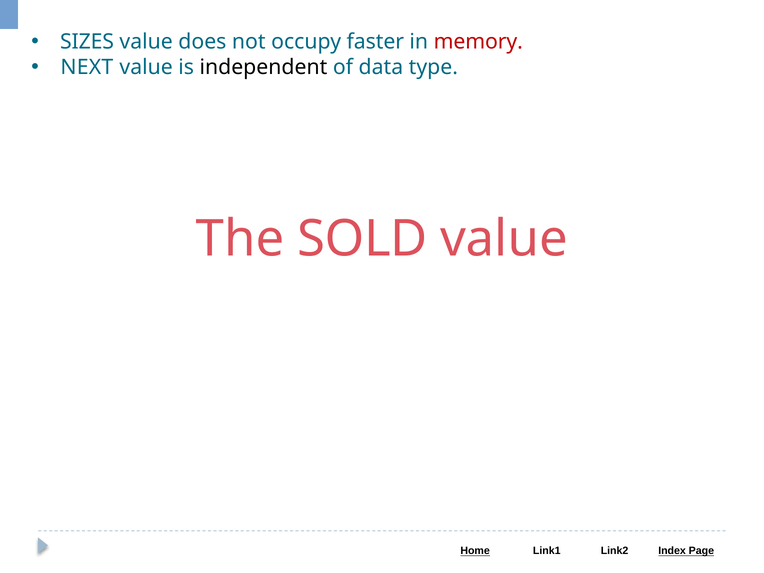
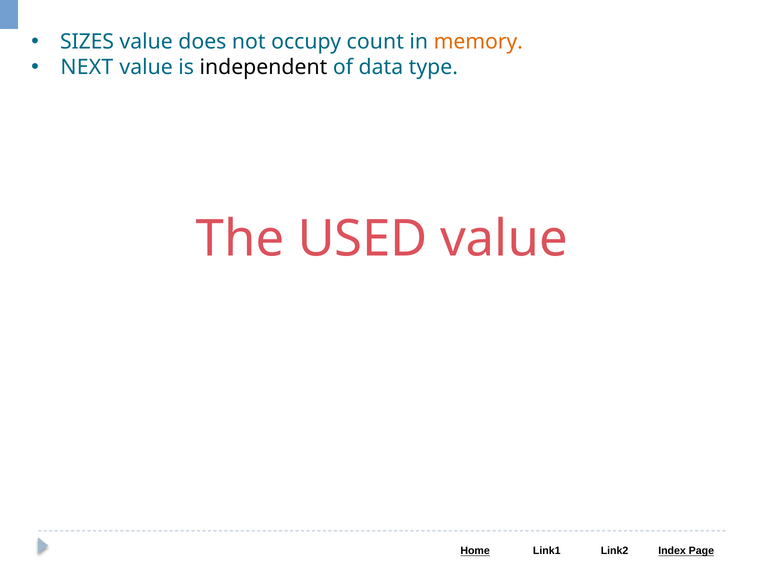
faster: faster -> count (375, 42)
memory colour: red -> orange (478, 42)
SOLD: SOLD -> USED (362, 239)
